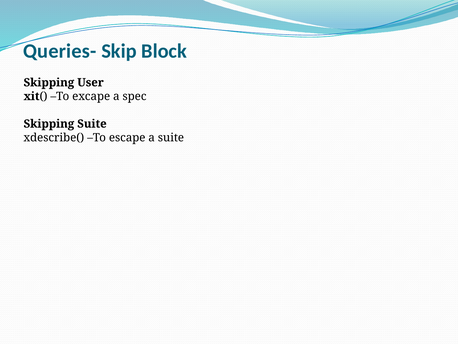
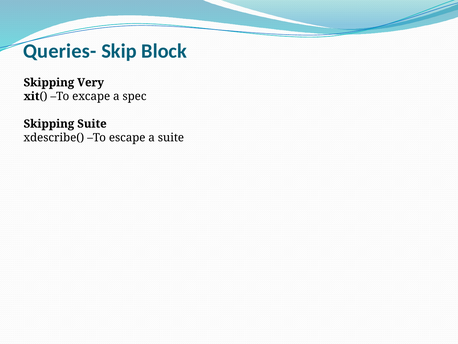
User: User -> Very (91, 82)
